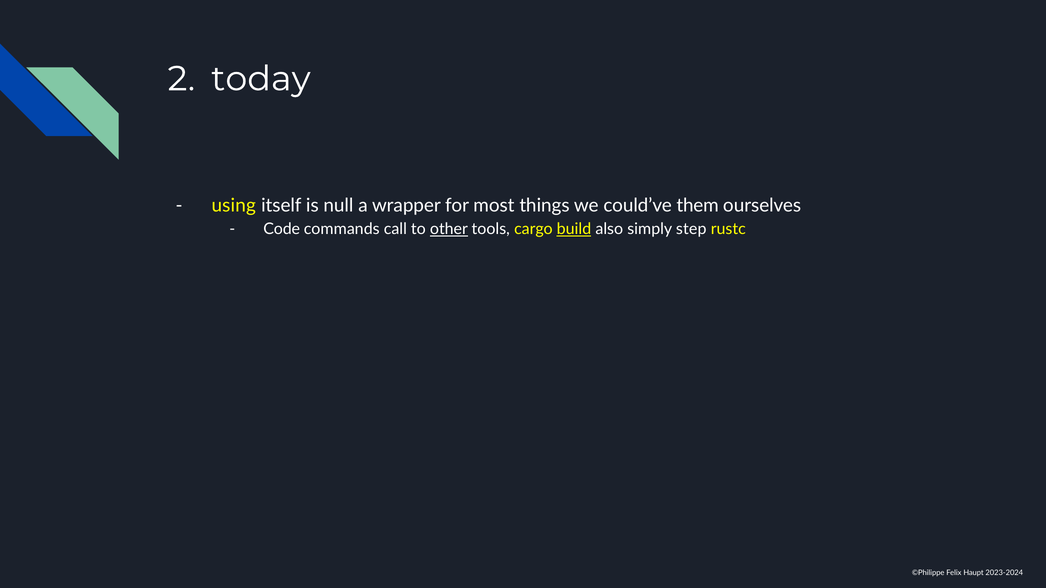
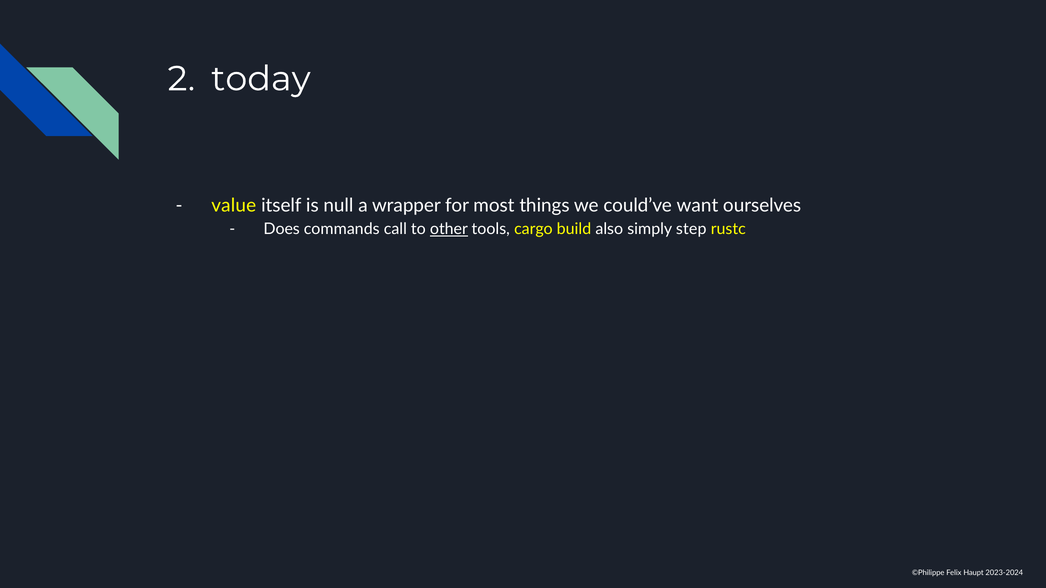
using: using -> value (234, 206)
them: them -> want (697, 206)
Code: Code -> Does (282, 229)
build underline: present -> none (574, 229)
